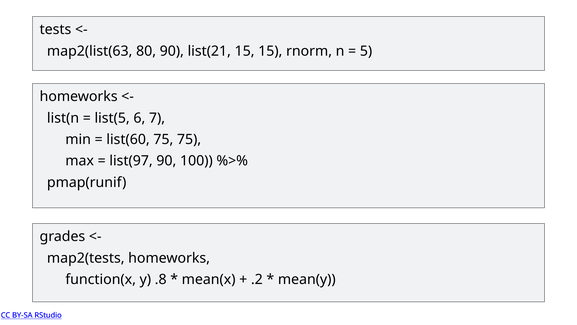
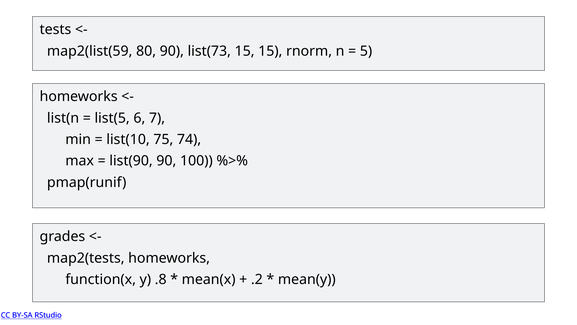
map2(list(63: map2(list(63 -> map2(list(59 (90, 51)
list(21: list(21 -> list(73 (209, 51)
list(60: list(60 -> list(10 (128, 139)
75 75: 75 -> 74 (189, 139)
list(97: list(97 -> list(90 (131, 161)
